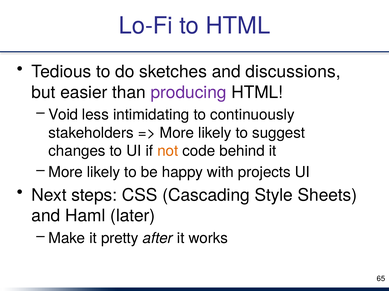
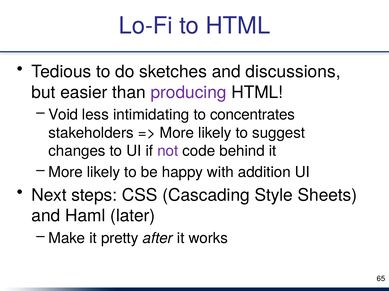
continuously: continuously -> concentrates (252, 115)
not colour: orange -> purple (168, 151)
projects: projects -> addition (264, 172)
